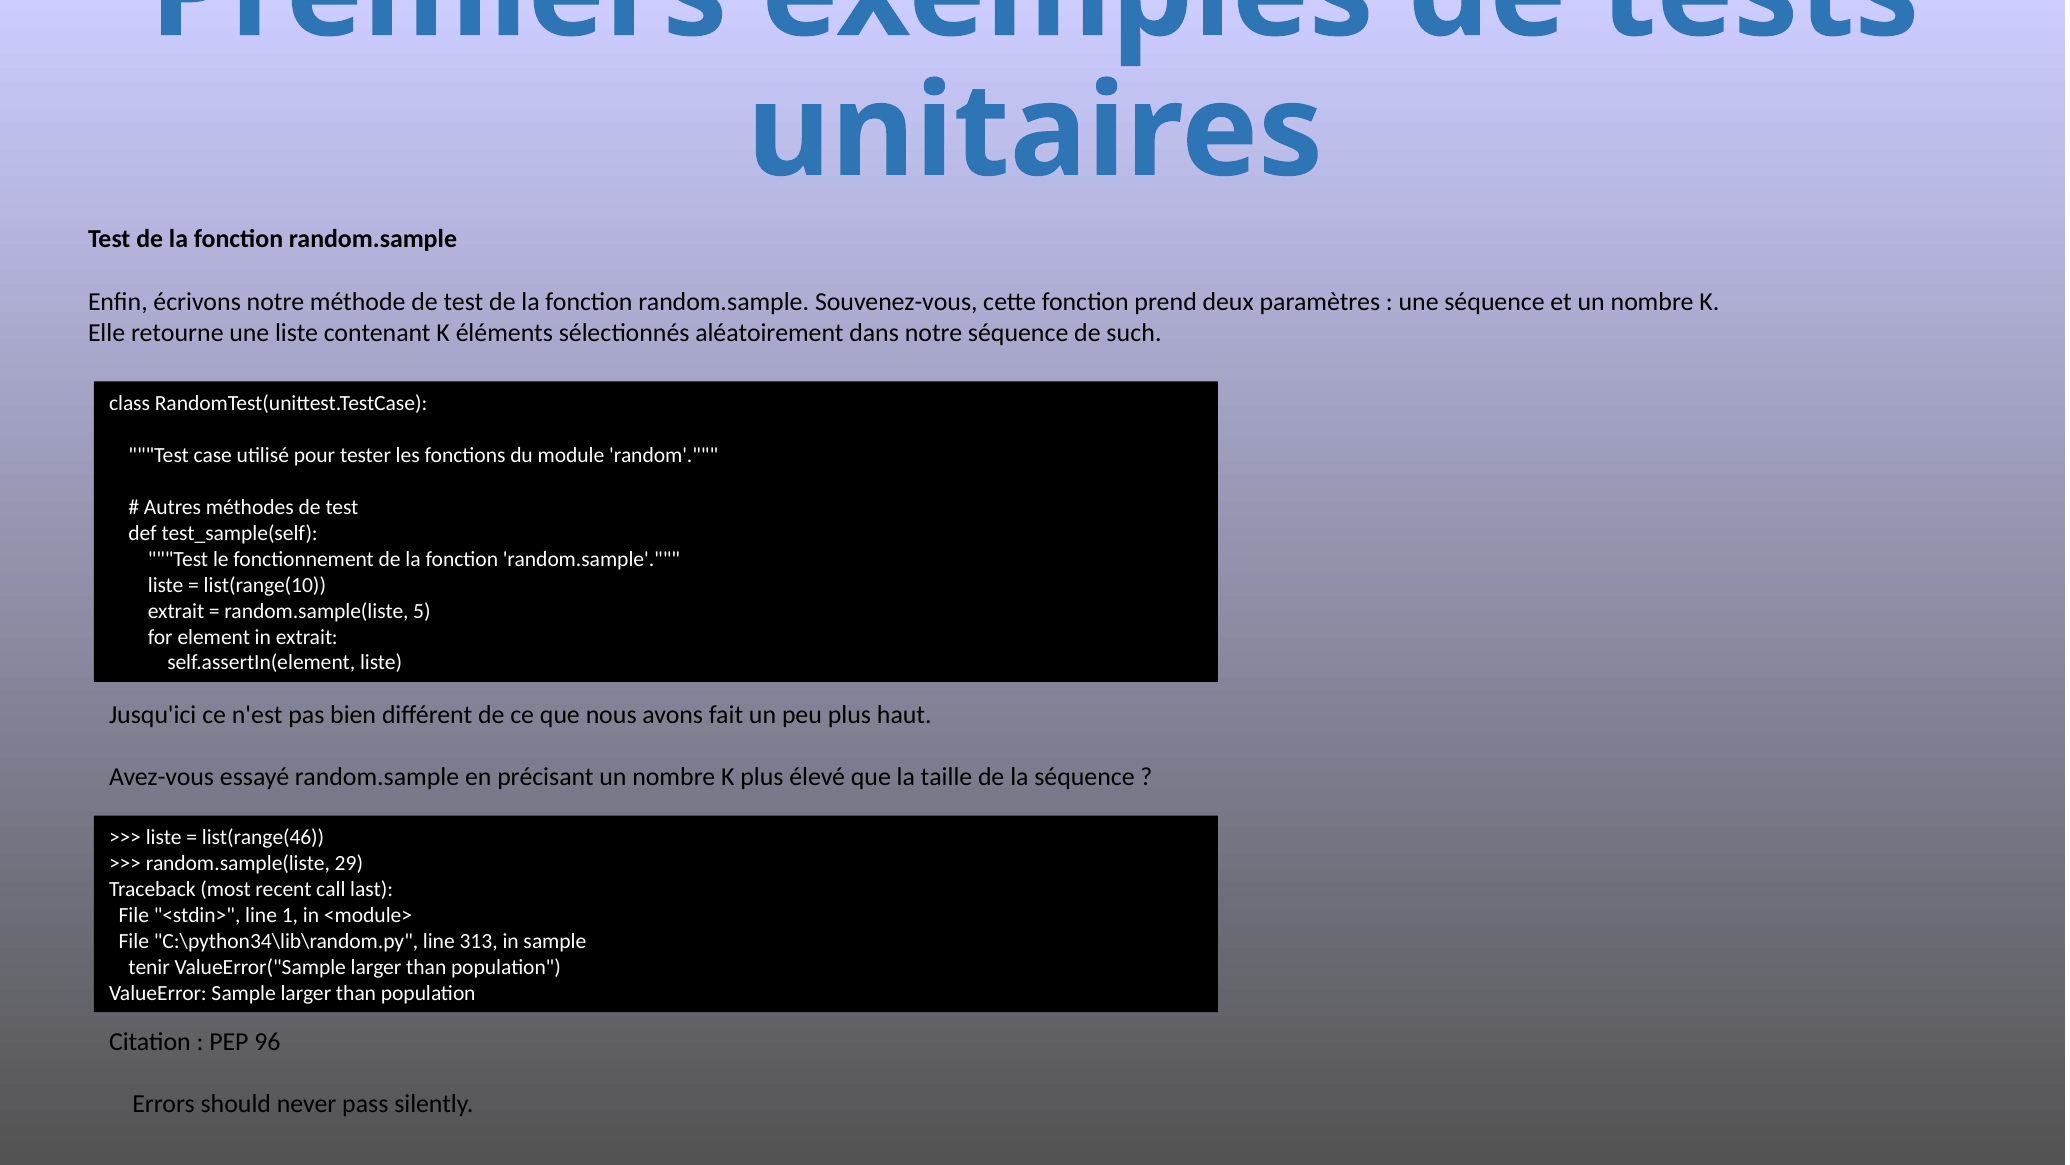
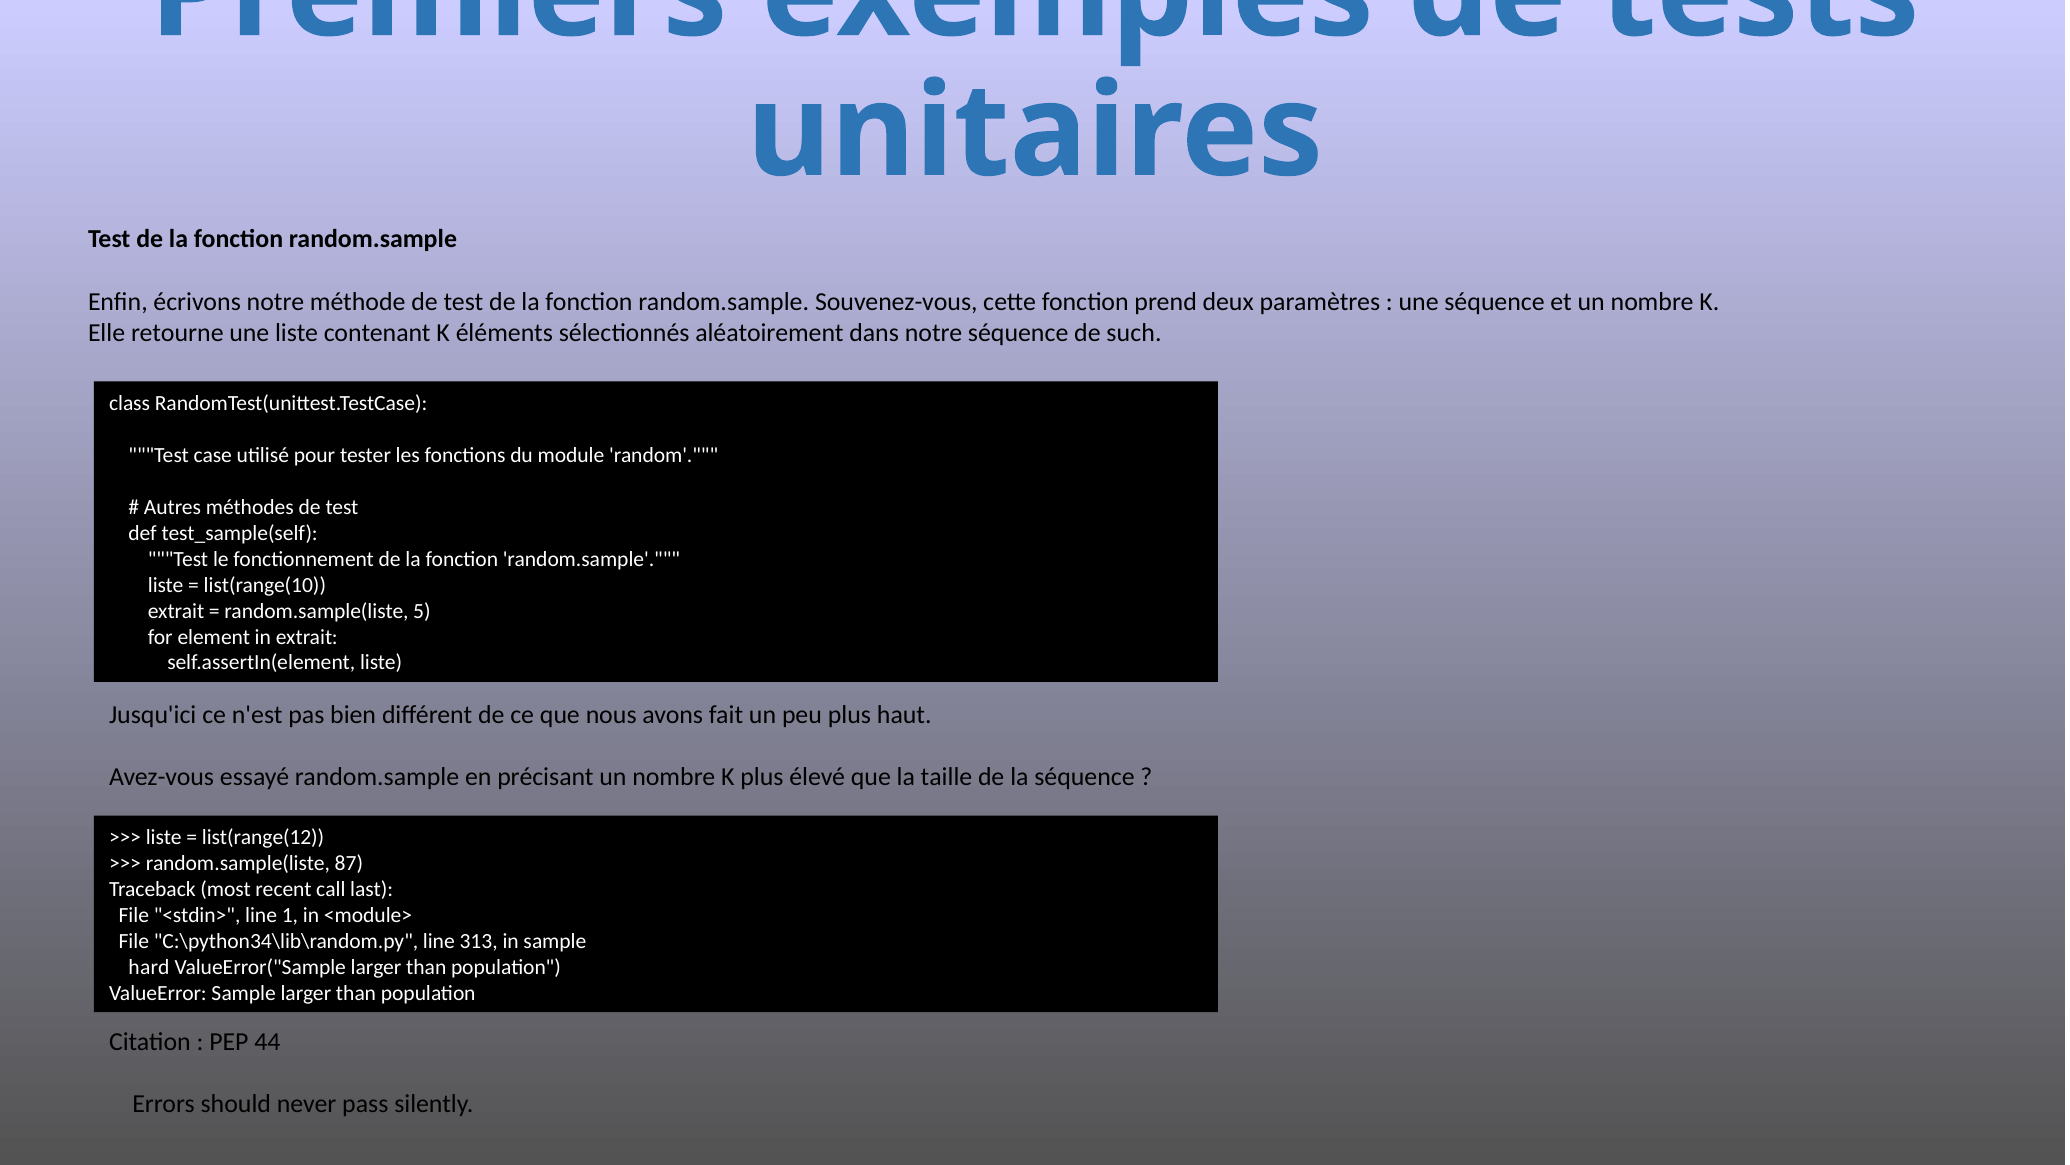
list(range(46: list(range(46 -> list(range(12 (263, 837)
29: 29 -> 87 (349, 863)
tenir: tenir -> hard (149, 967)
96: 96 -> 44 (267, 1041)
